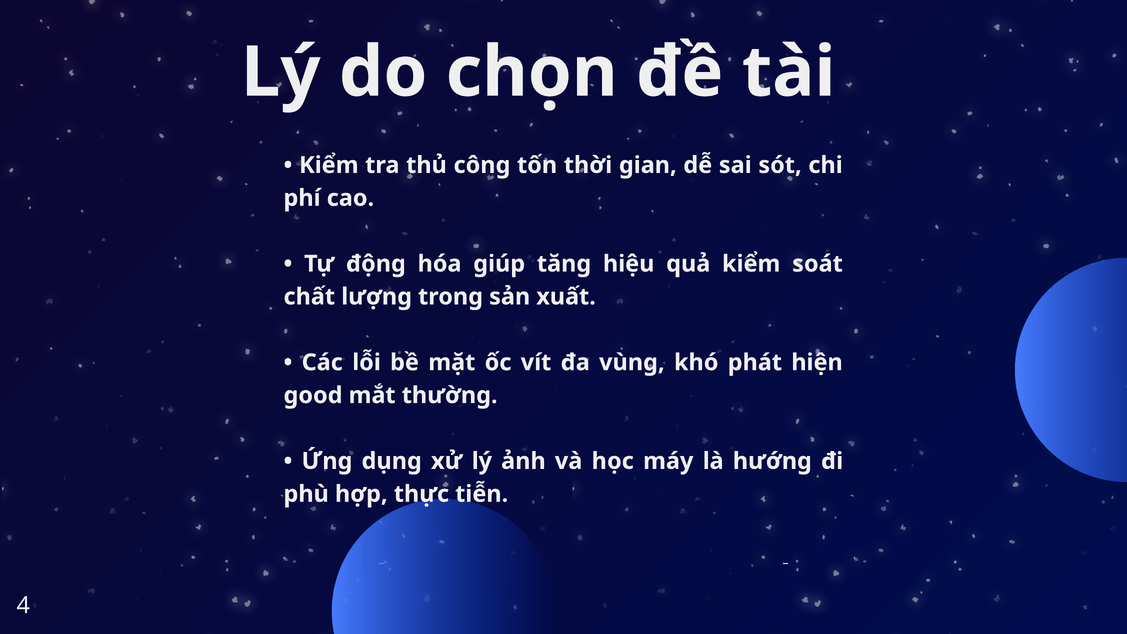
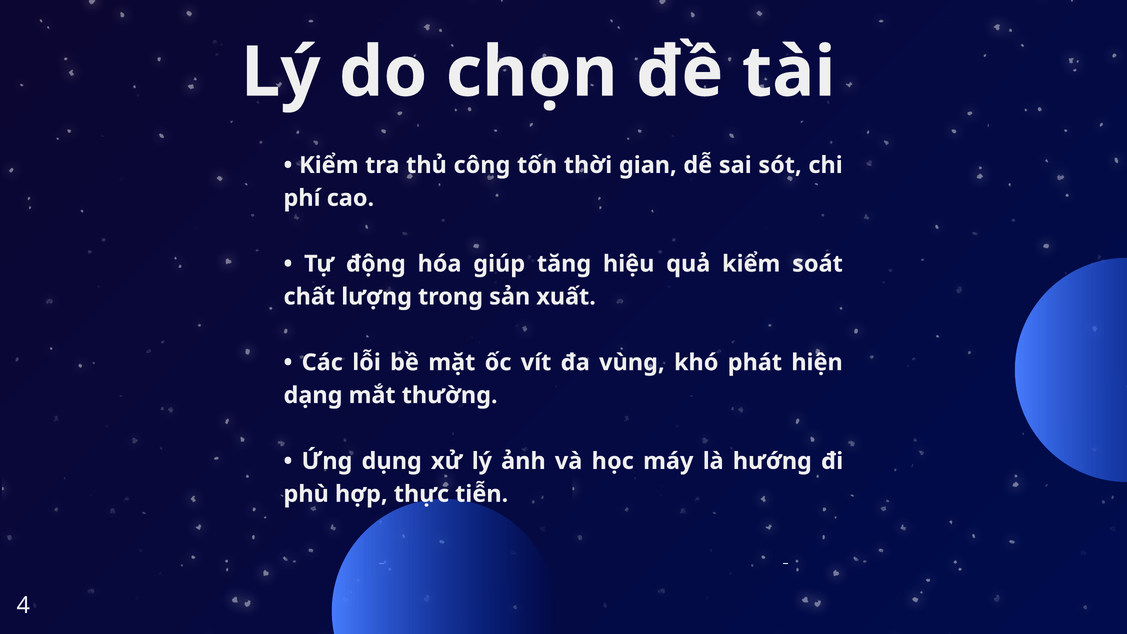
good: good -> dạng (313, 395)
